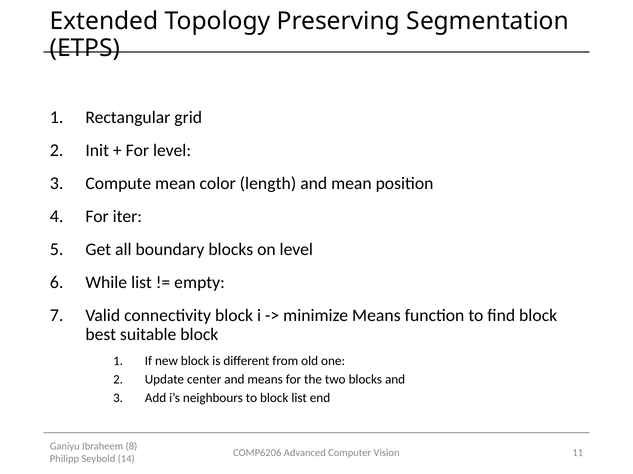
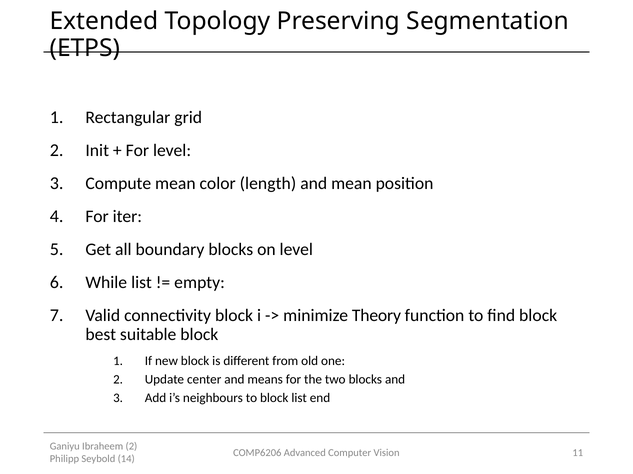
minimize Means: Means -> Theory (376, 316)
Ibraheem 8: 8 -> 2 (131, 447)
